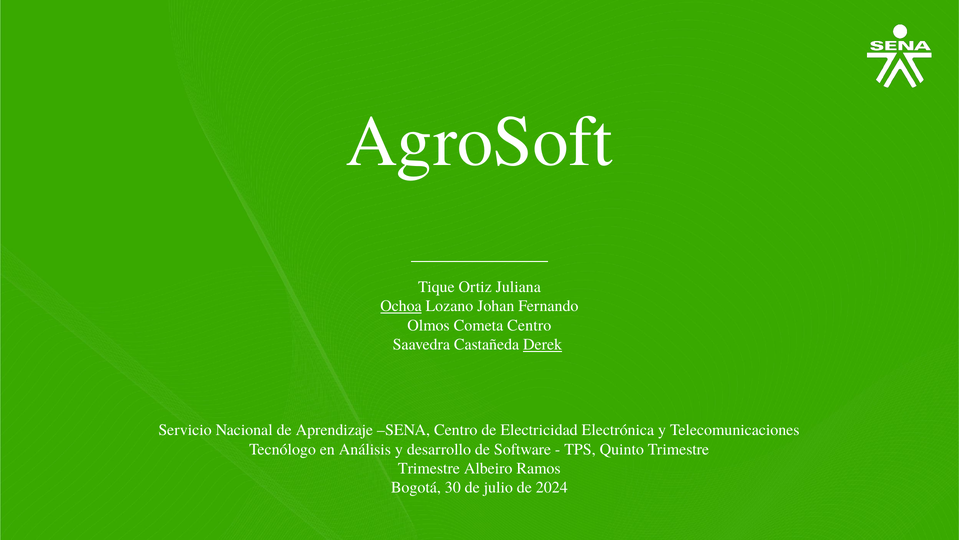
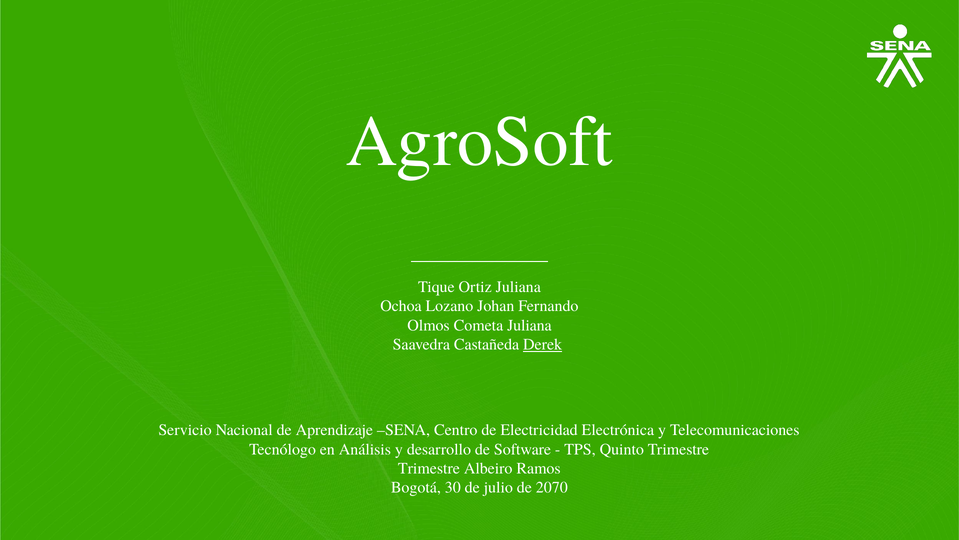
Ochoa underline: present -> none (401, 306)
Cometa Centro: Centro -> Juliana (529, 325)
2024: 2024 -> 2070 (552, 487)
